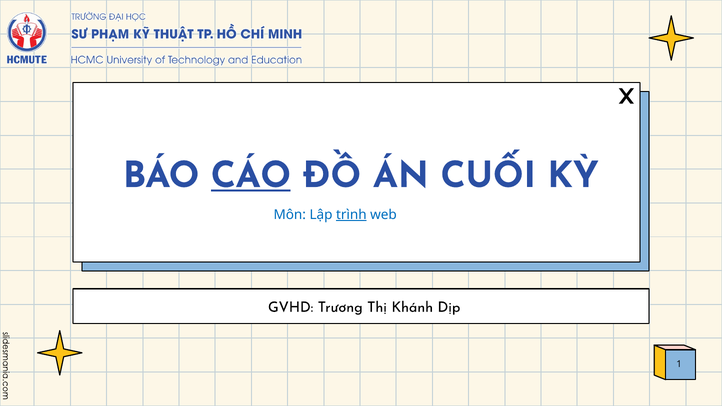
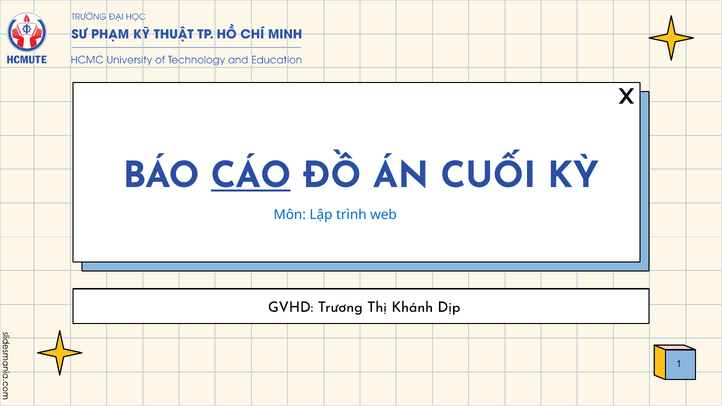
trình underline: present -> none (351, 215)
